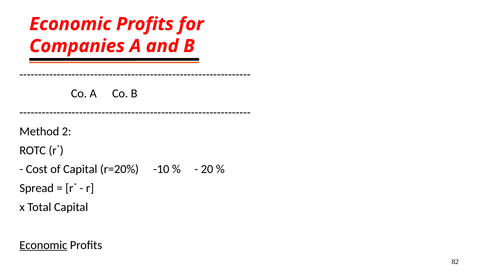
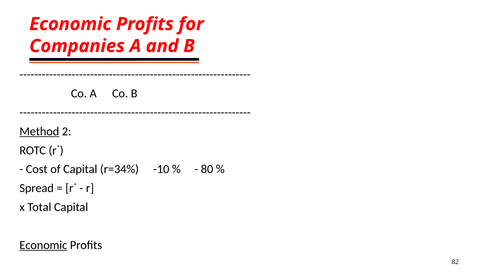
Method underline: none -> present (39, 132)
r=20%: r=20% -> r=34% (119, 170)
20: 20 -> 80 (207, 170)
